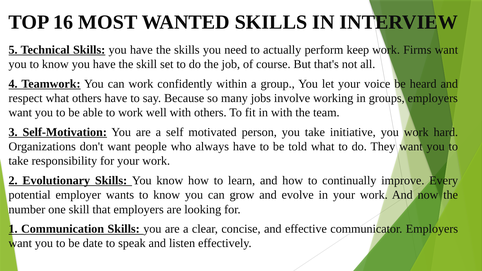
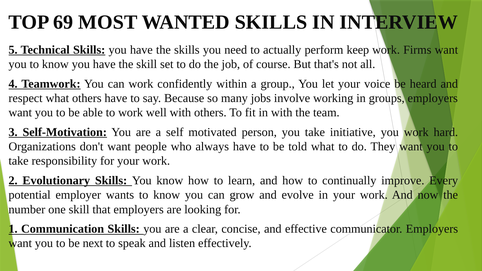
16: 16 -> 69 (63, 22)
date: date -> next (93, 243)
